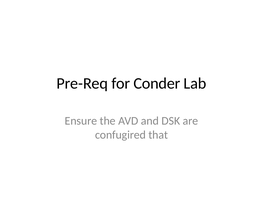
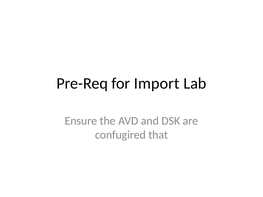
Conder: Conder -> Import (157, 84)
